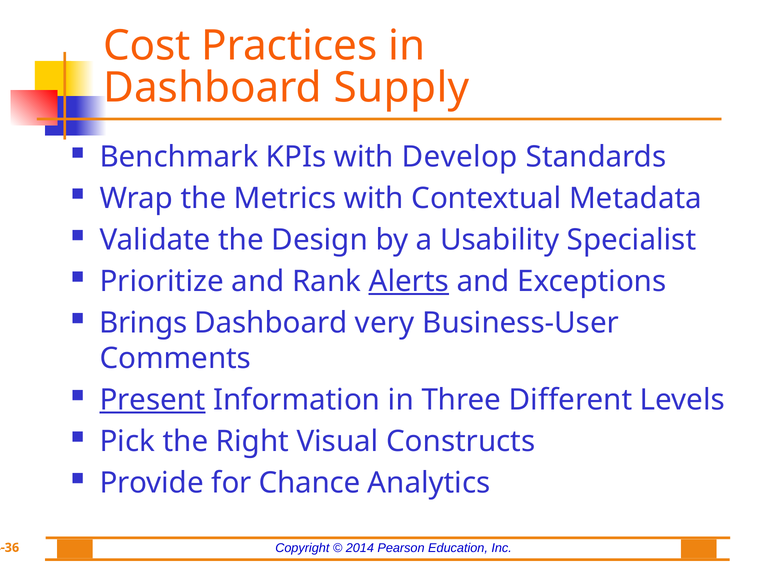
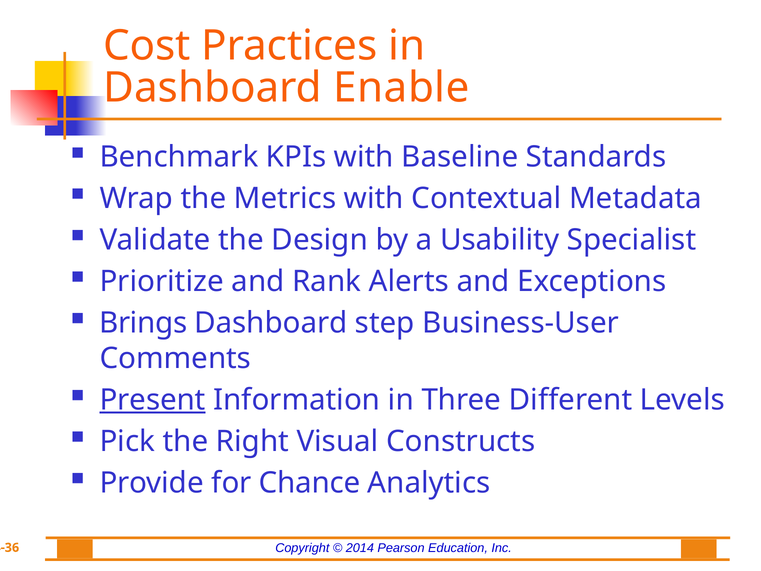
Supply: Supply -> Enable (402, 88)
Develop: Develop -> Baseline (460, 157)
Alerts underline: present -> none (409, 281)
very: very -> step (385, 323)
